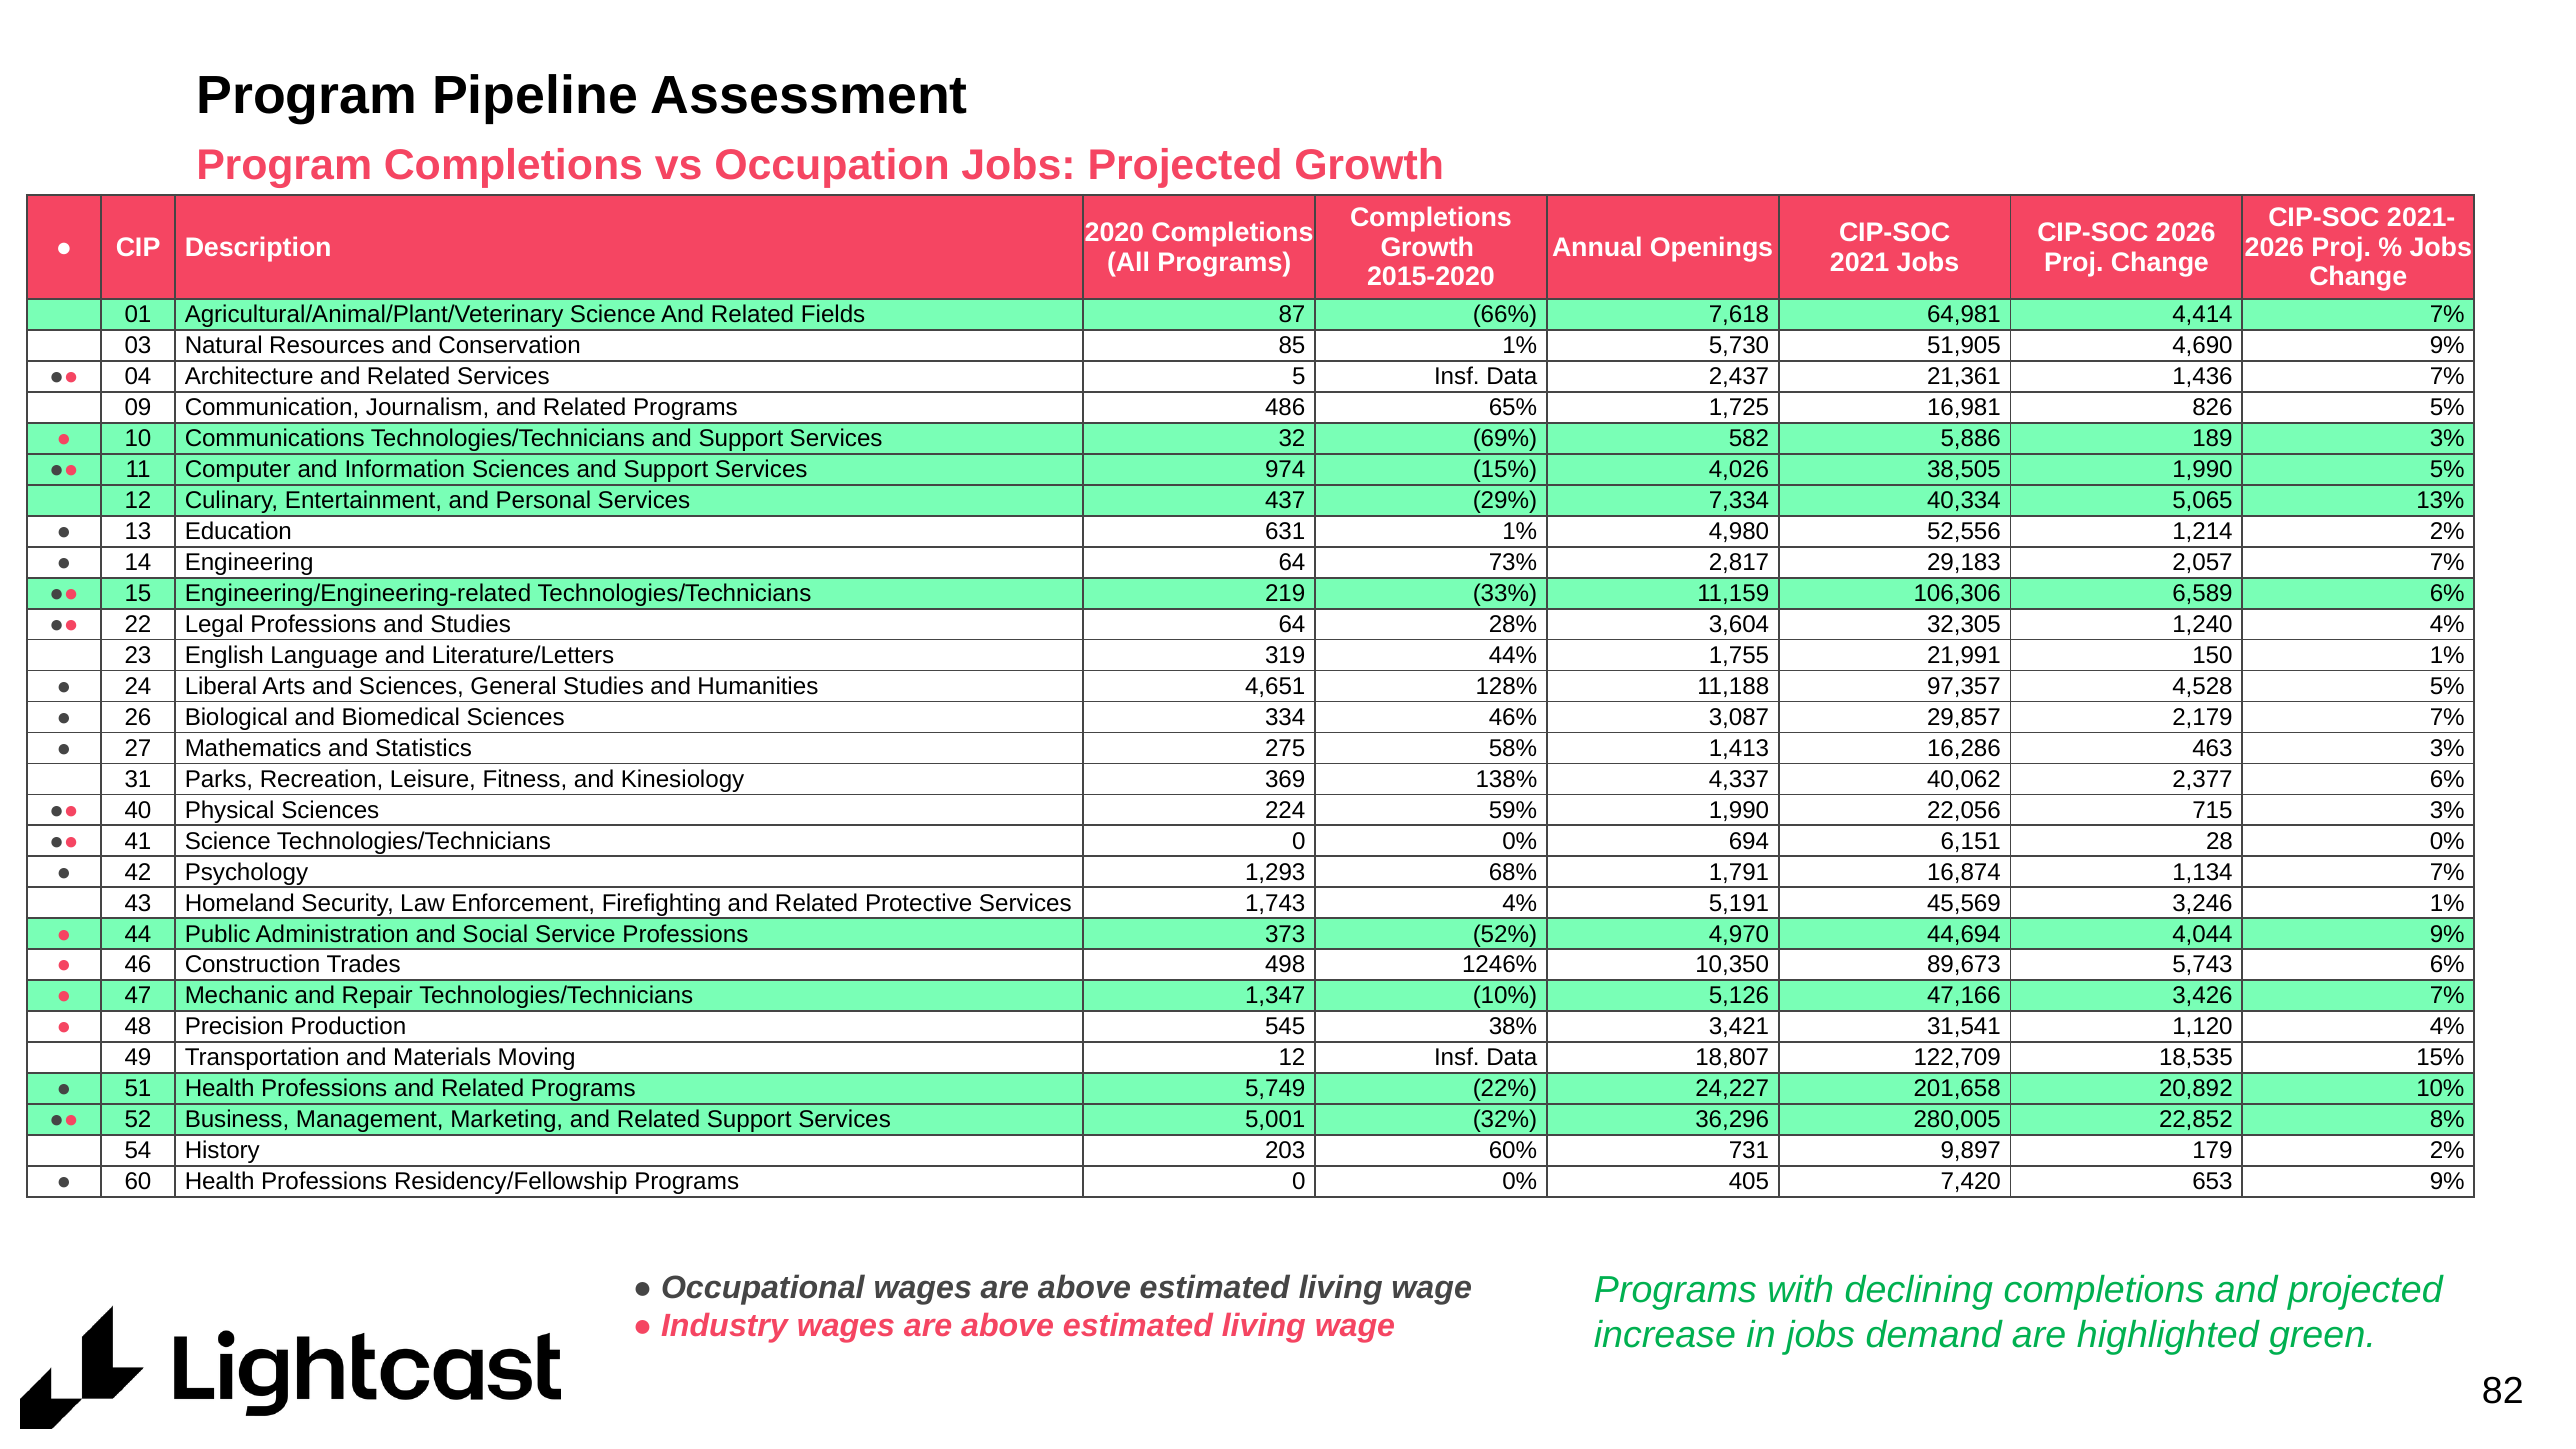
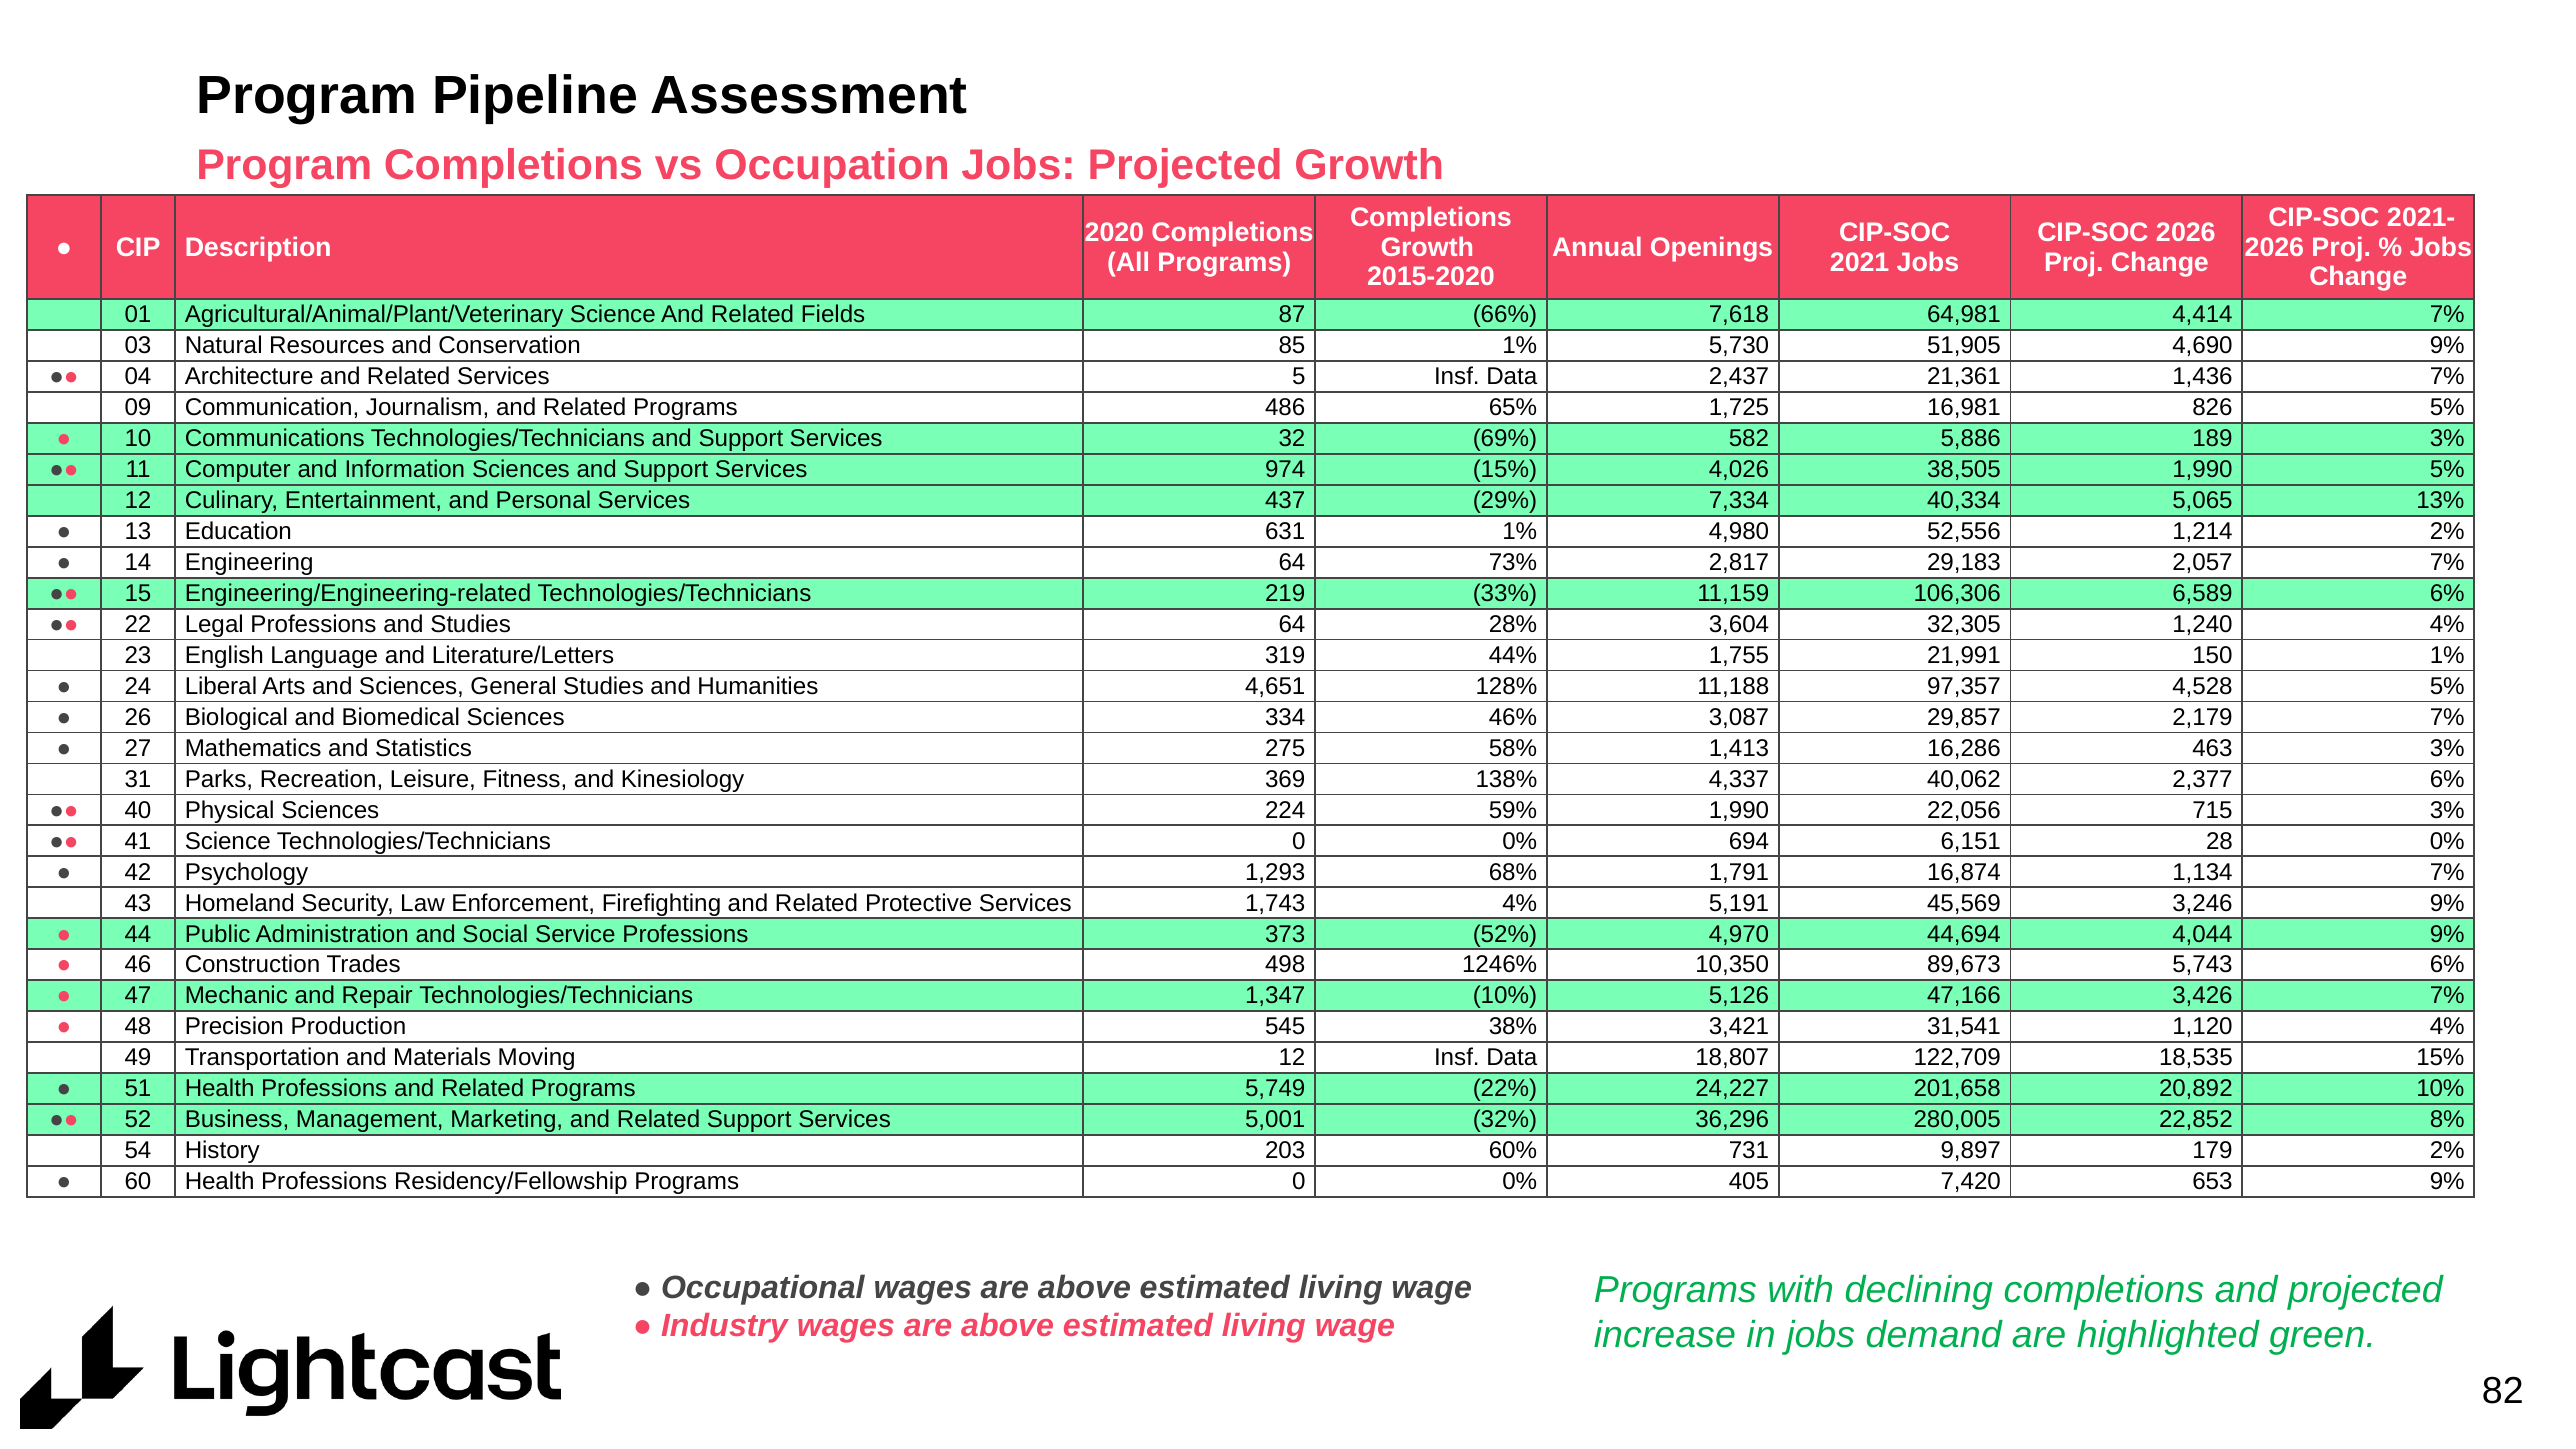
3,246 1%: 1% -> 9% (2447, 903)
